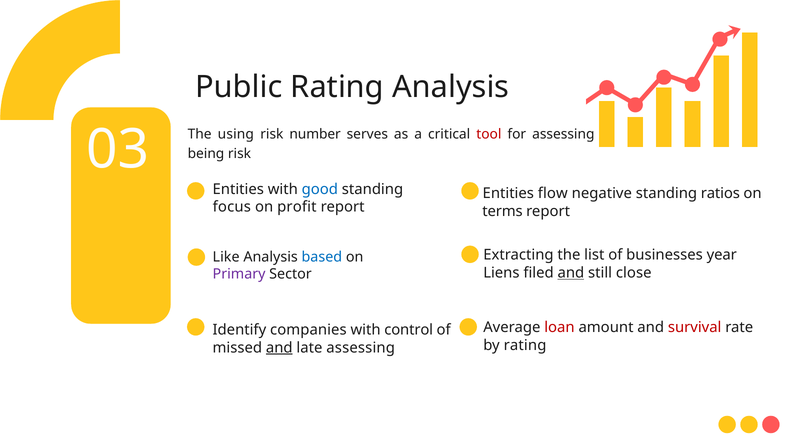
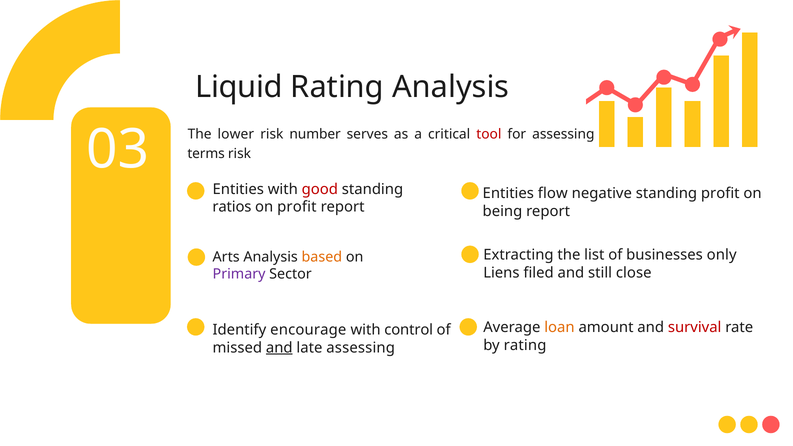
Public: Public -> Liquid (239, 87)
using: using -> lower (236, 134)
being: being -> terms (206, 154)
good colour: blue -> red (320, 189)
standing ratios: ratios -> profit (720, 193)
focus: focus -> ratios (232, 207)
terms: terms -> being (502, 211)
year: year -> only (722, 255)
Like: Like -> Arts (226, 257)
based colour: blue -> orange (322, 257)
and underline: present -> none (571, 273)
loan colour: red -> orange (559, 328)
companies: companies -> encourage (308, 330)
